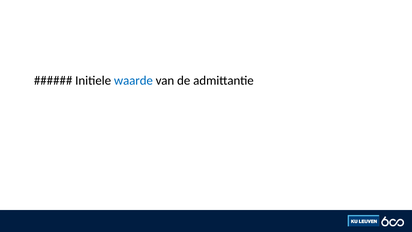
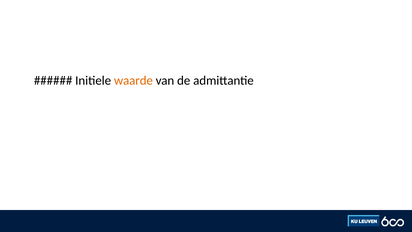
waarde colour: blue -> orange (133, 81)
